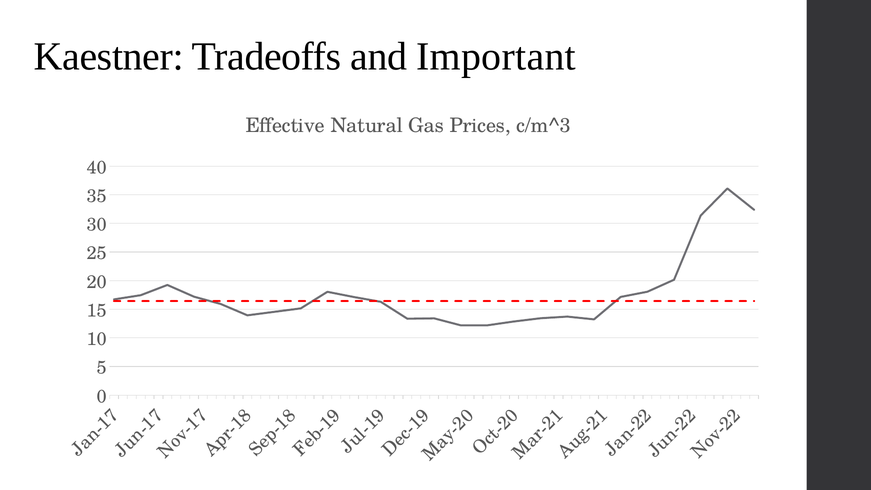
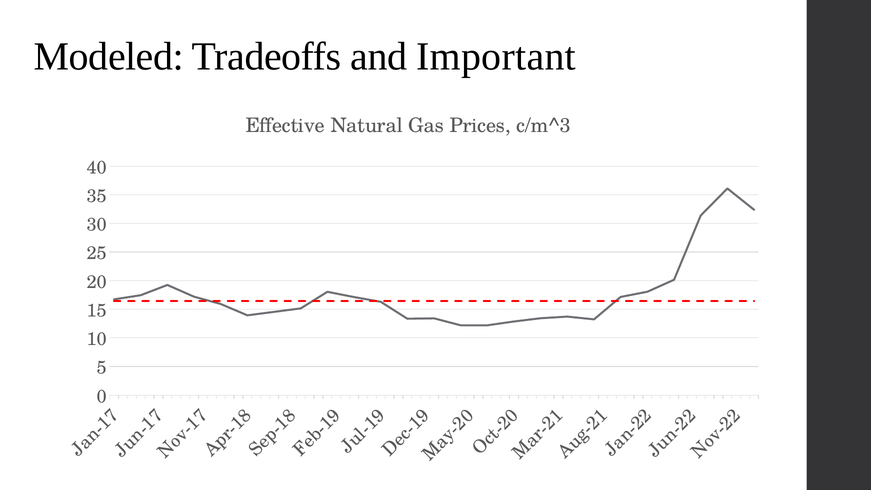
Kaestner: Kaestner -> Modeled (109, 57)
